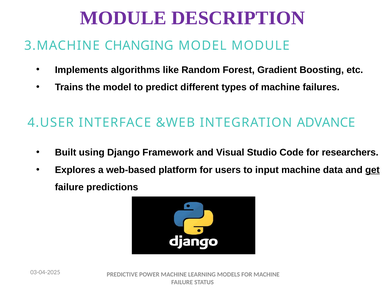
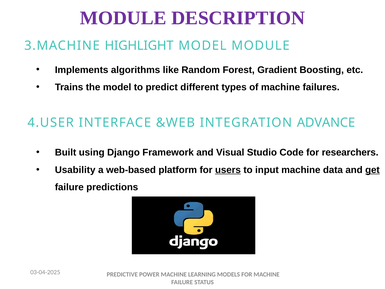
CHANGING: CHANGING -> HIGHLIGHT (139, 46)
Explores: Explores -> Usability (75, 170)
users underline: none -> present (228, 170)
